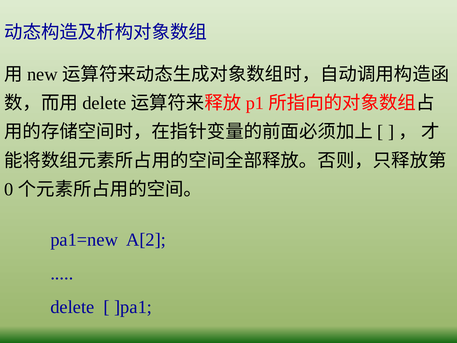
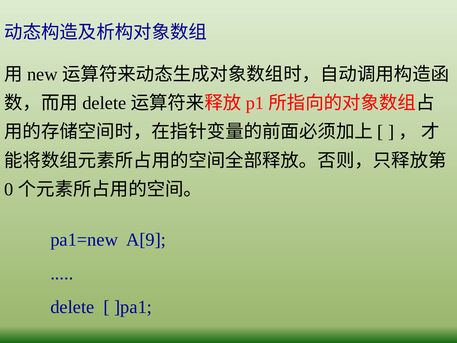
A[2: A[2 -> A[9 (146, 240)
